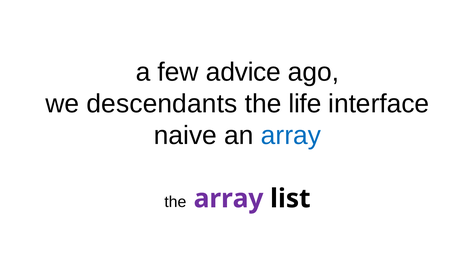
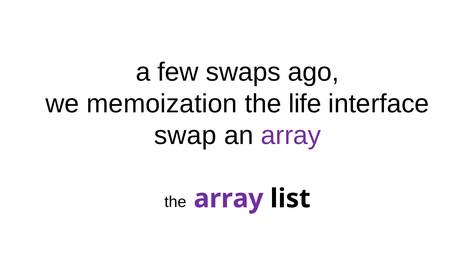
advice: advice -> swaps (243, 72)
descendants: descendants -> memoization (162, 104)
naive: naive -> swap (185, 135)
array colour: blue -> purple (291, 135)
